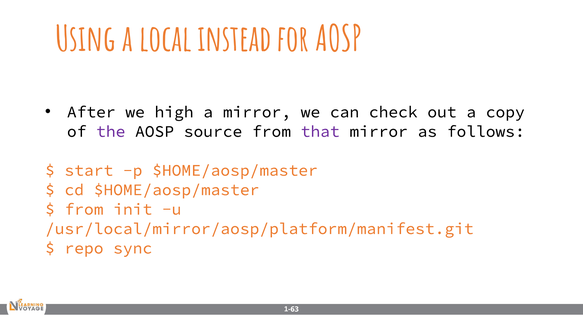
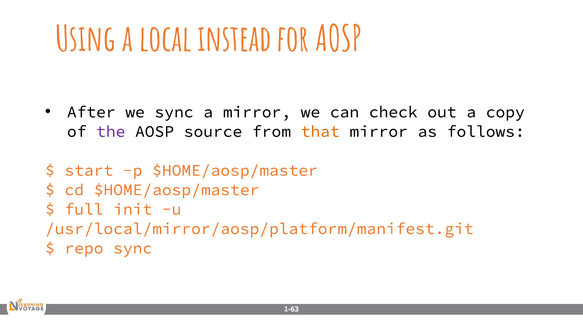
we high: high -> sync (174, 112)
that colour: purple -> orange (320, 131)
from: from -> full (84, 209)
